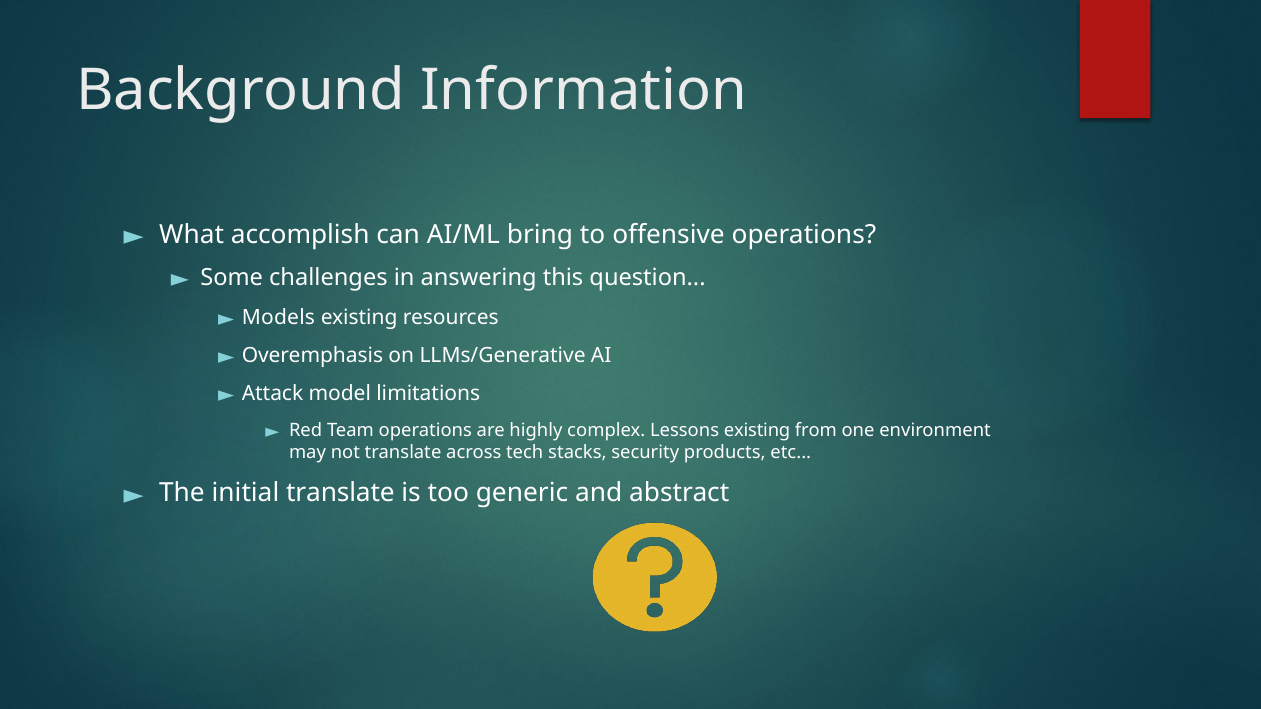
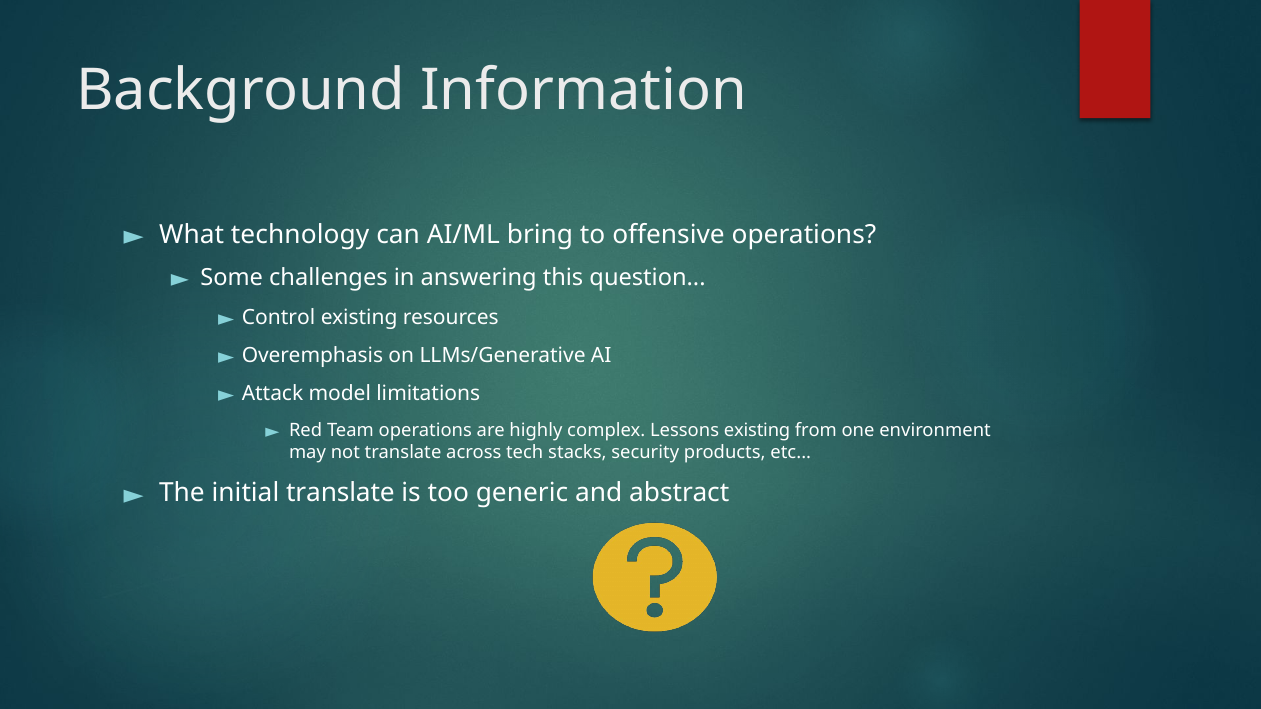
accomplish: accomplish -> technology (300, 235)
Models: Models -> Control (279, 317)
